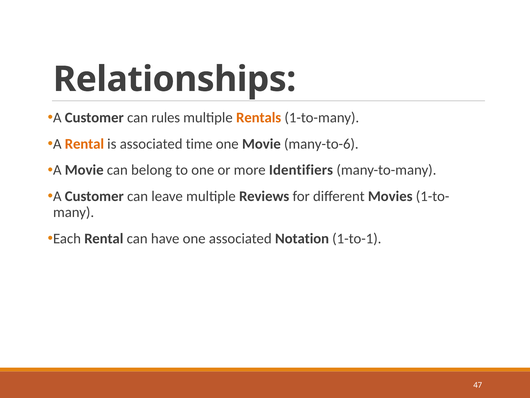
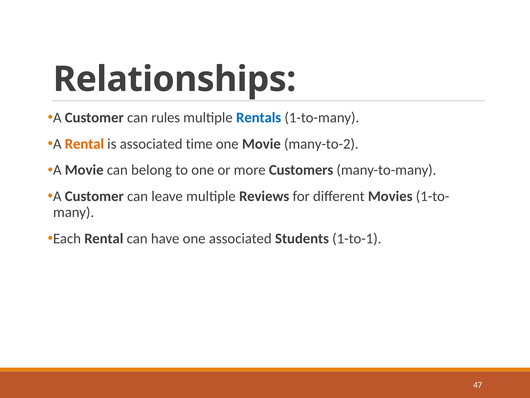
Rentals colour: orange -> blue (259, 117)
many-to-6: many-to-6 -> many-to-2 (321, 144)
Identifiers: Identifiers -> Customers (301, 170)
Notation: Notation -> Students (302, 238)
